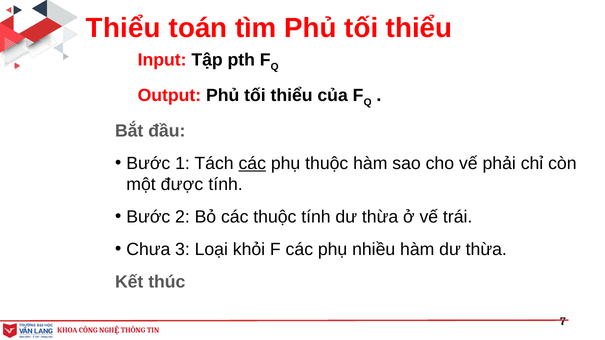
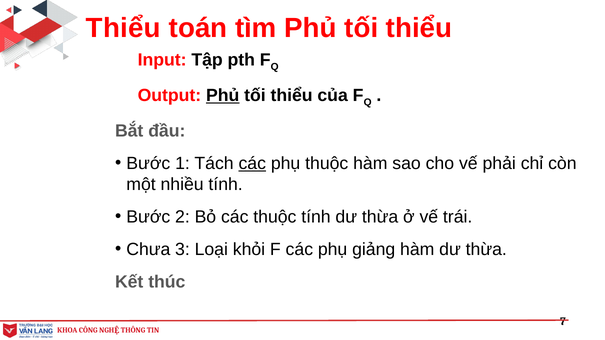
Phủ underline: none -> present (223, 95)
được: được -> nhiều (182, 185)
nhiều: nhiều -> giảng (374, 250)
